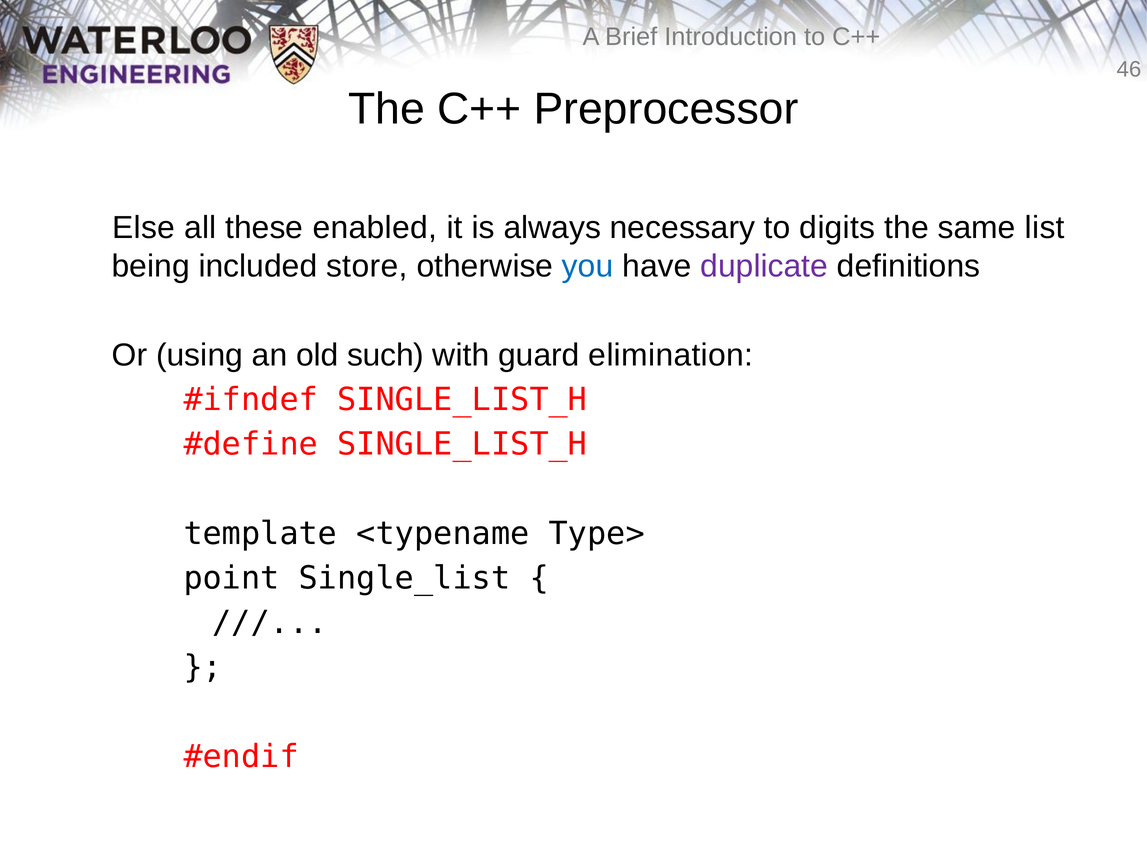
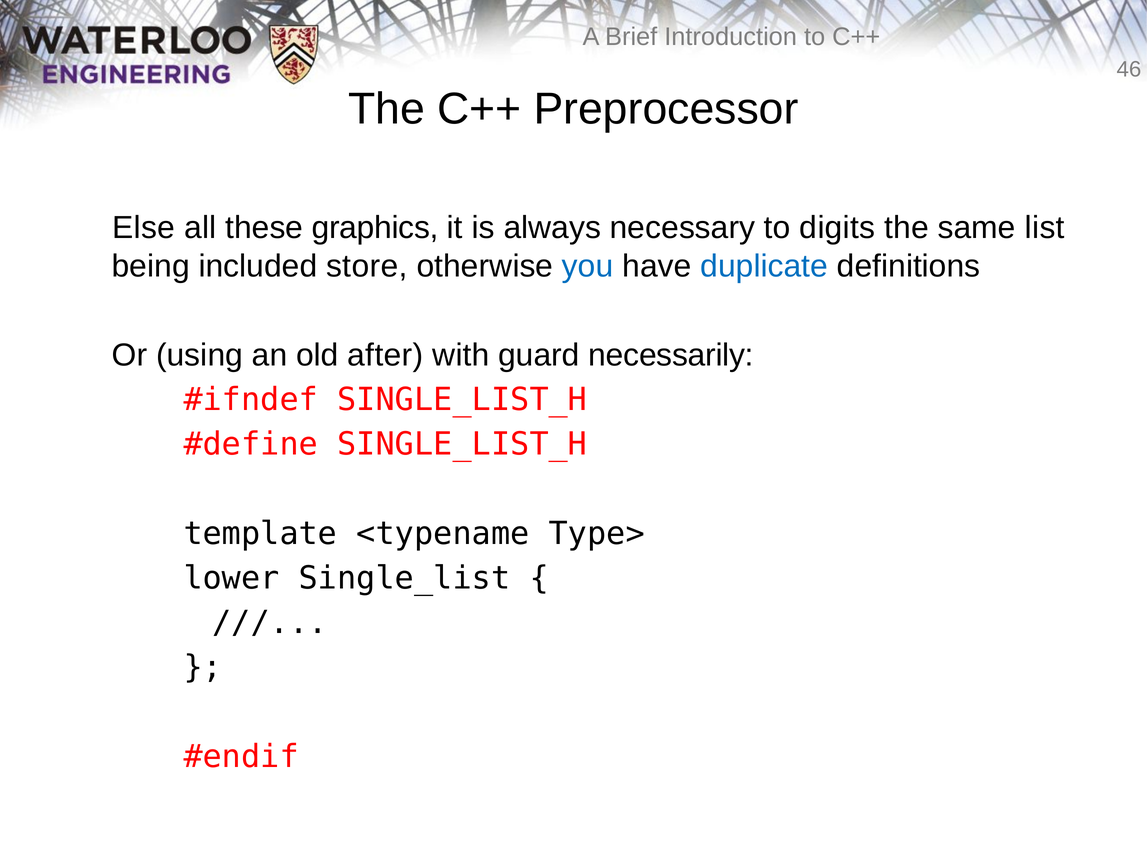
enabled: enabled -> graphics (375, 228)
duplicate colour: purple -> blue (764, 266)
such: such -> after (385, 355)
elimination: elimination -> necessarily (671, 355)
point: point -> lower (232, 578)
